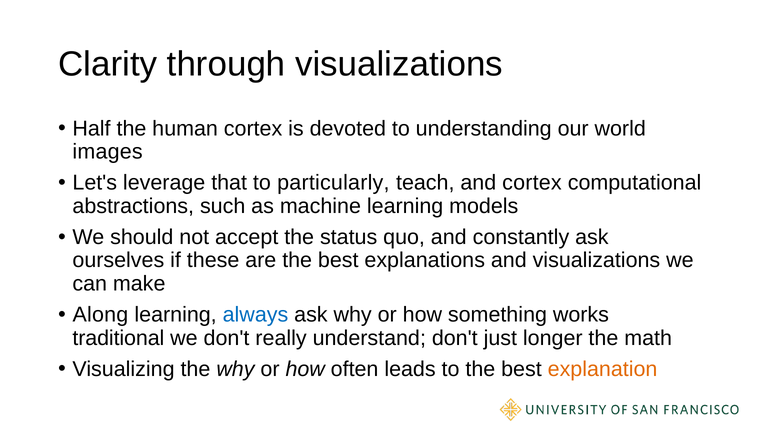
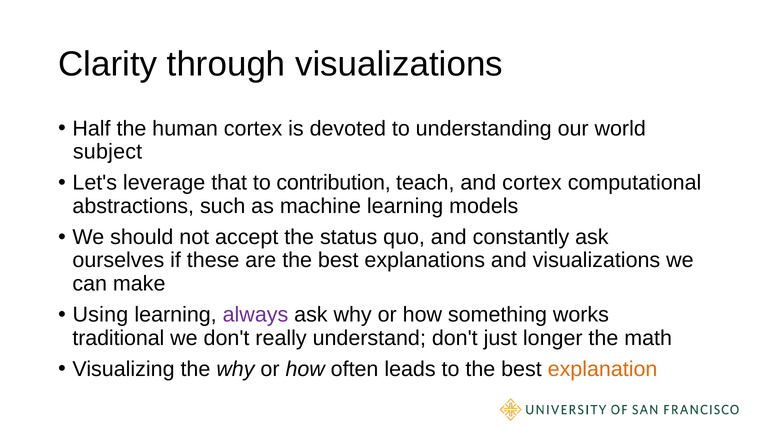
images: images -> subject (108, 152)
particularly: particularly -> contribution (334, 183)
Along: Along -> Using (100, 315)
always colour: blue -> purple (255, 315)
